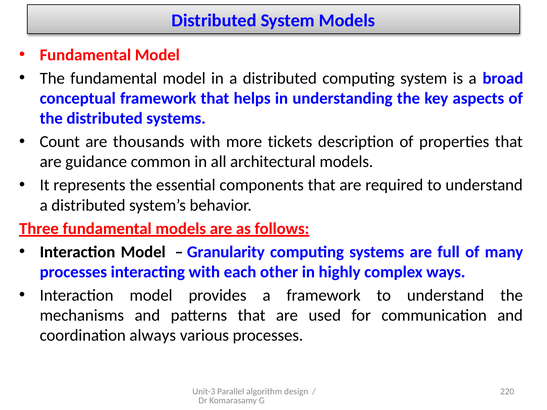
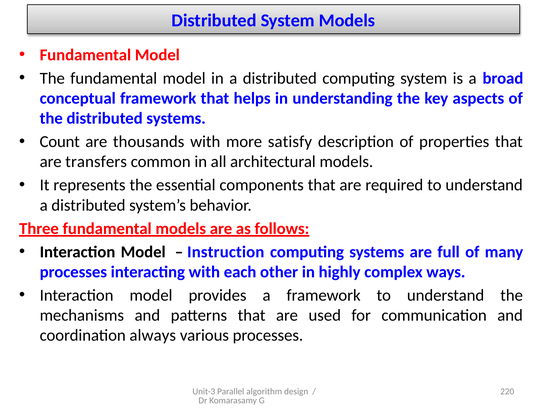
tickets: tickets -> satisfy (290, 142)
guidance: guidance -> transfers (96, 162)
Granularity: Granularity -> Instruction (226, 252)
